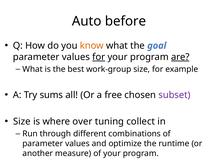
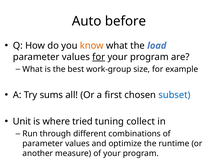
goal: goal -> load (157, 46)
are underline: present -> none (180, 57)
free: free -> first (113, 95)
subset colour: purple -> blue (174, 95)
Size: Size -> Unit (22, 121)
over: over -> tried (83, 121)
